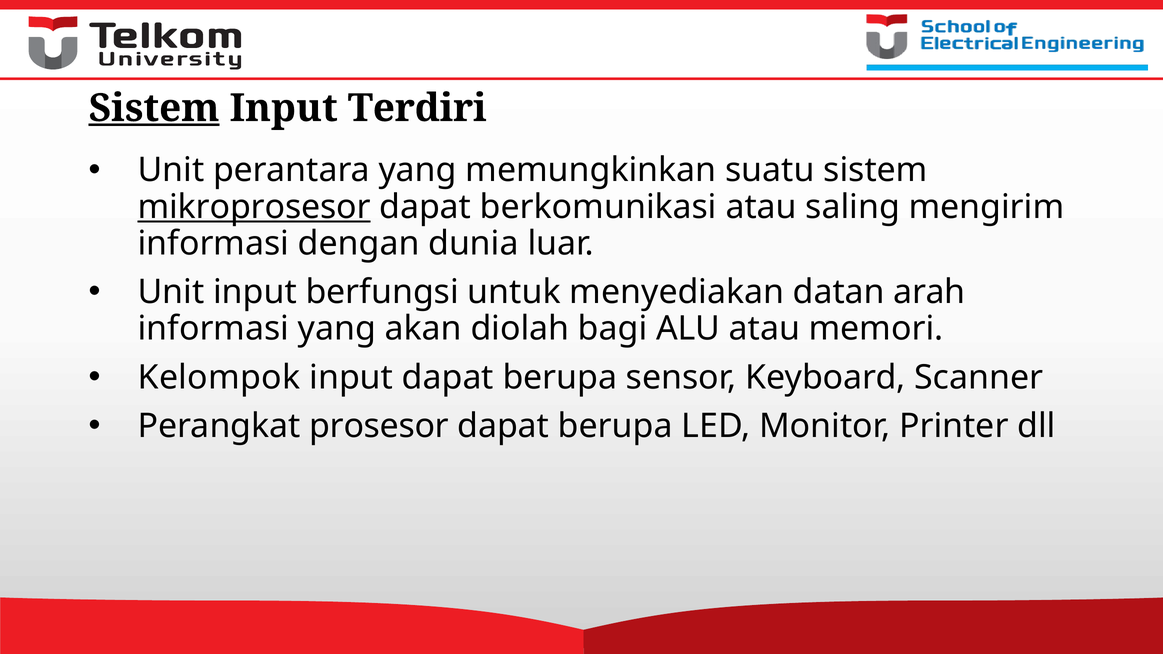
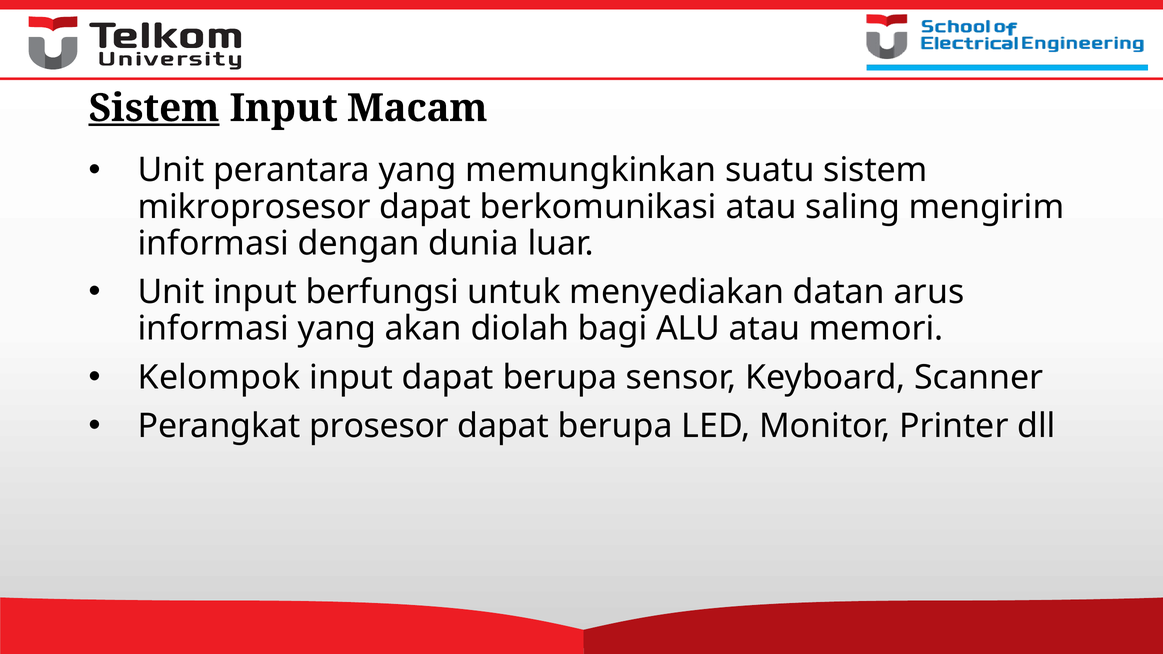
Terdiri: Terdiri -> Macam (417, 108)
mikroprosesor underline: present -> none (254, 207)
arah: arah -> arus (929, 292)
